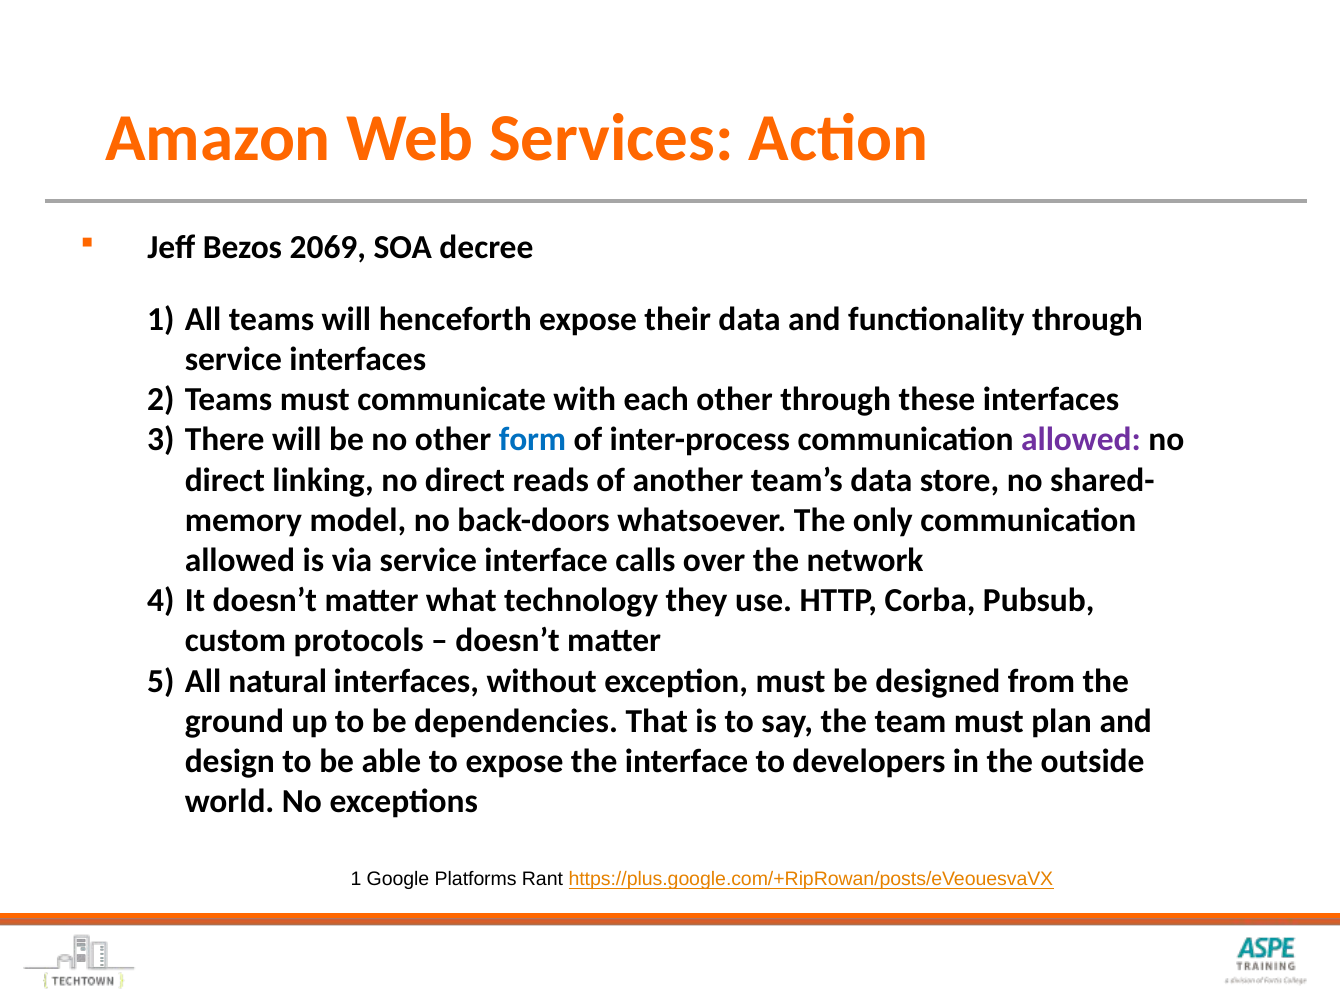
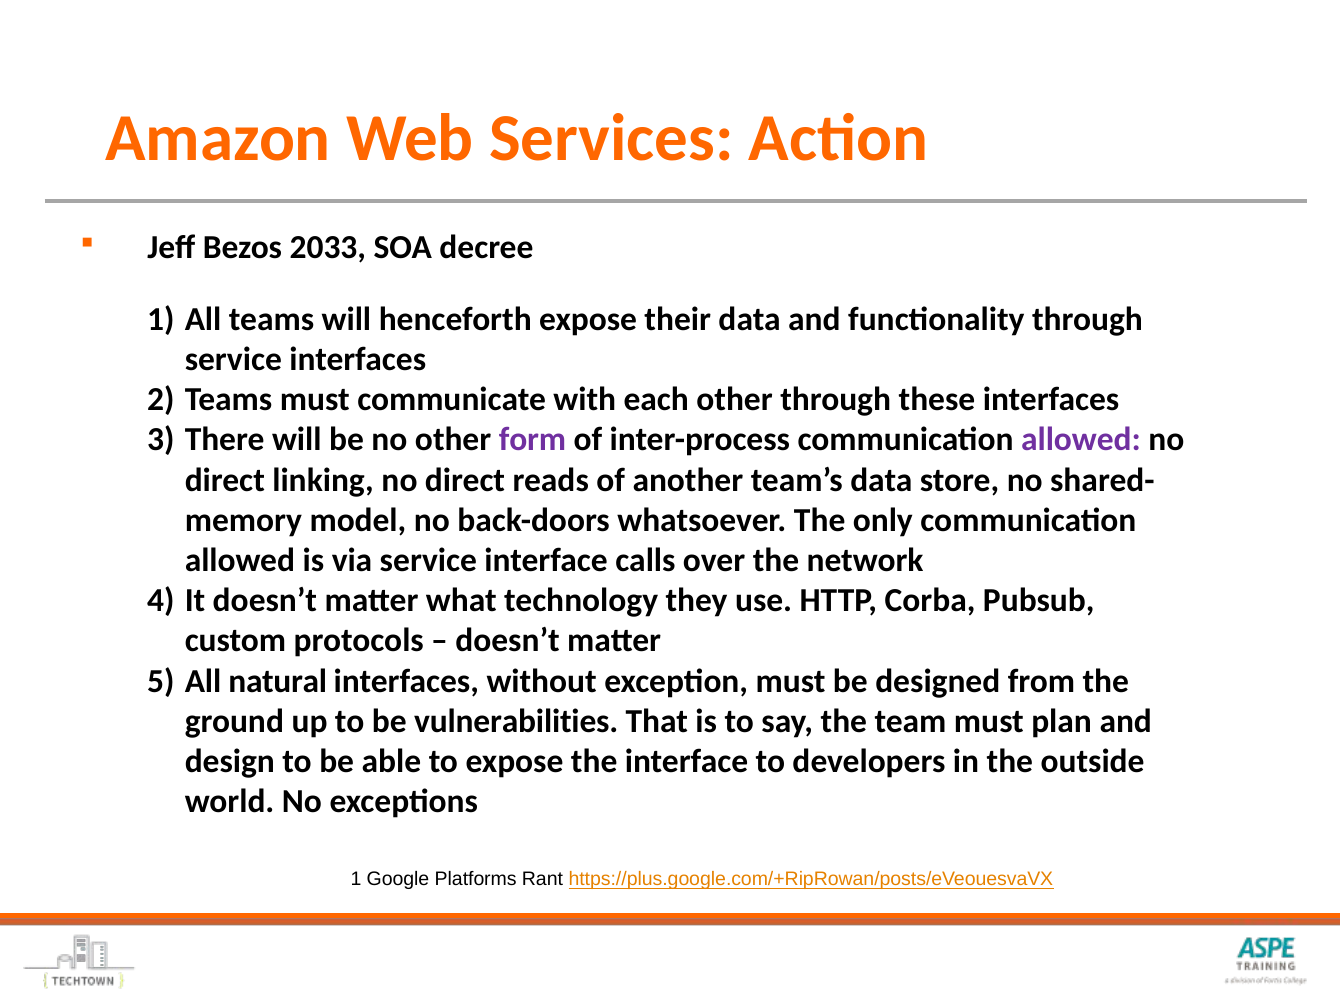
2069: 2069 -> 2033 (328, 248)
form colour: blue -> purple (532, 440)
dependencies: dependencies -> vulnerabilities (516, 721)
